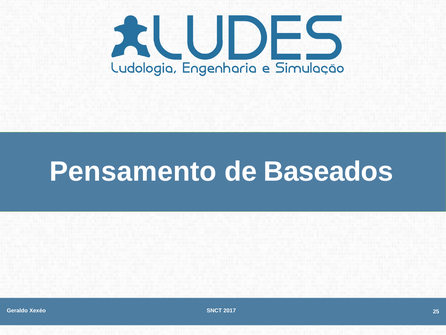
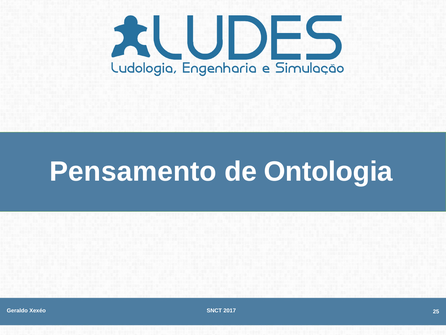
Baseados: Baseados -> Ontologia (328, 171)
